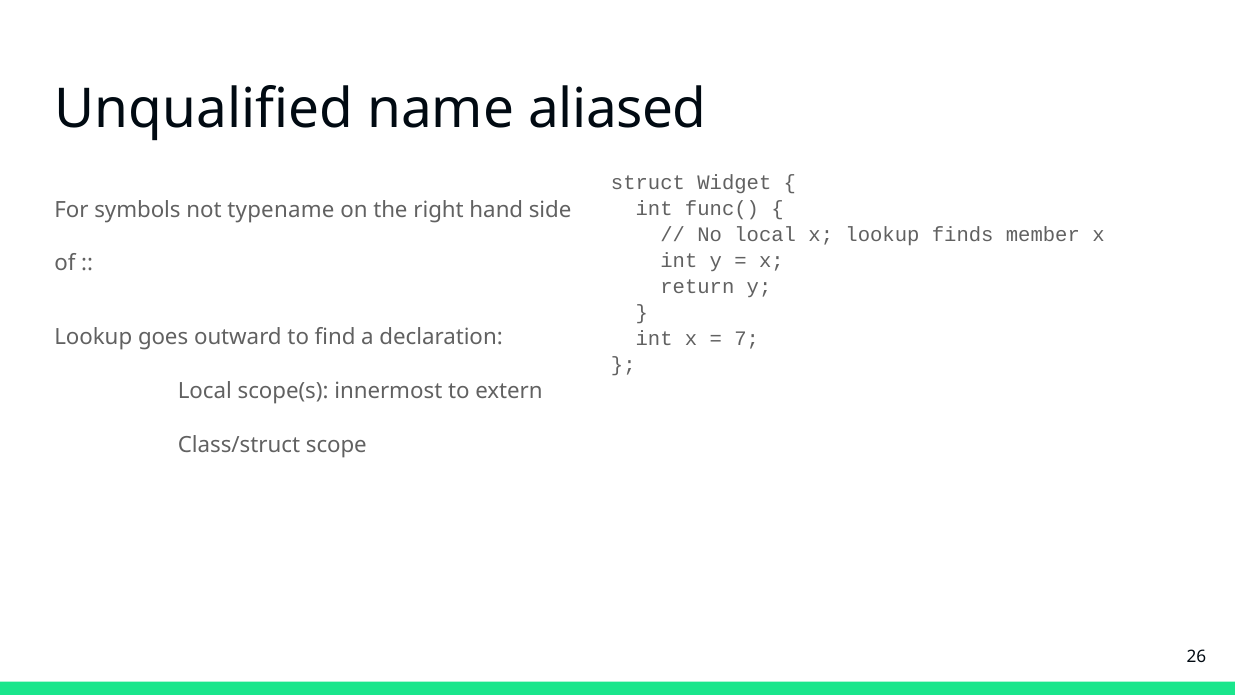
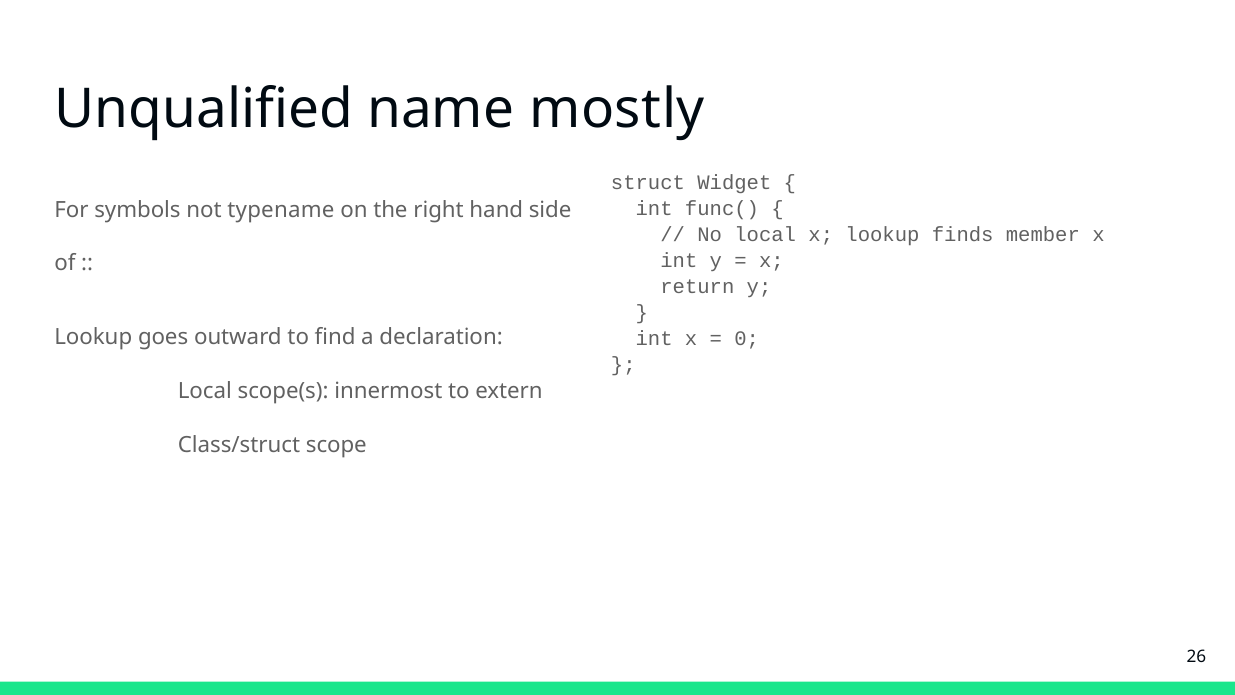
aliased: aliased -> mostly (617, 109)
7: 7 -> 0 (747, 338)
